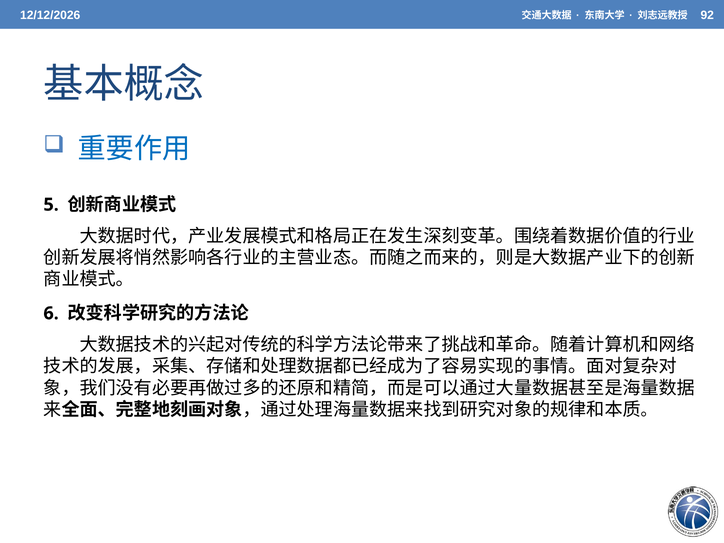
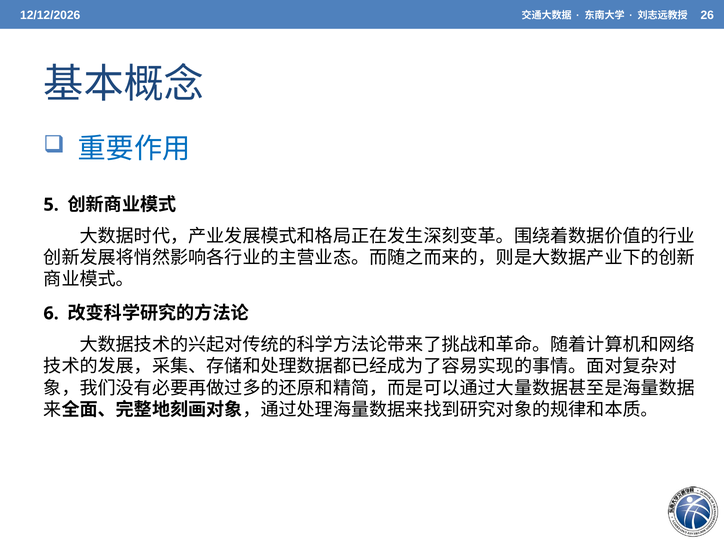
92: 92 -> 26 (707, 15)
